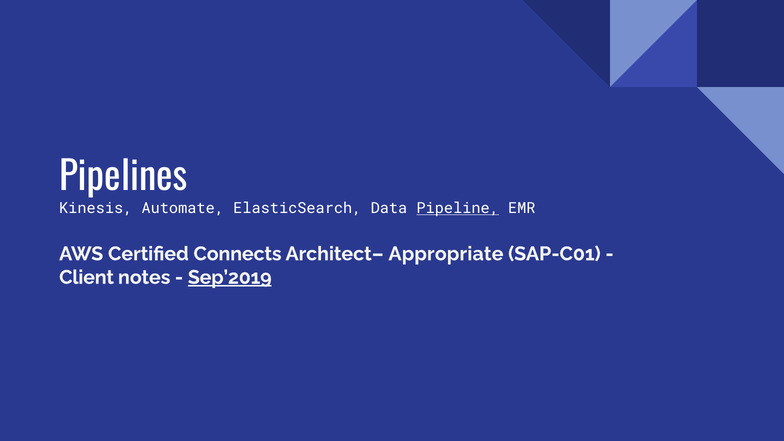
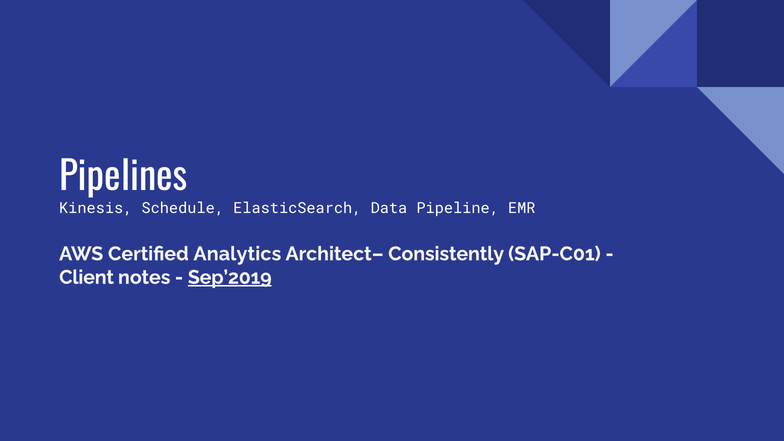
Automate: Automate -> Schedule (183, 208)
Pipeline underline: present -> none (458, 208)
Connects: Connects -> Analytics (237, 254)
Appropriate: Appropriate -> Consistently (446, 254)
